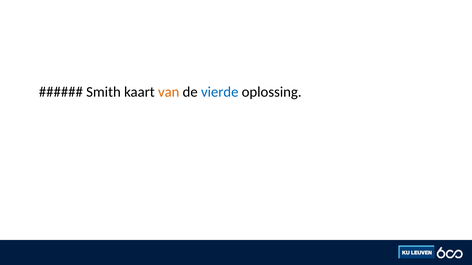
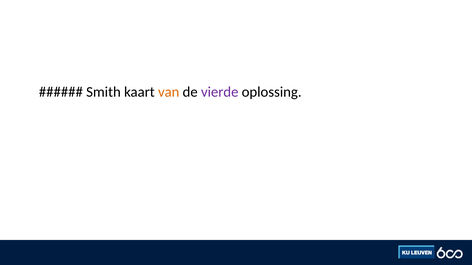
vierde colour: blue -> purple (220, 92)
